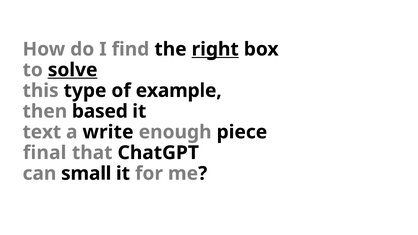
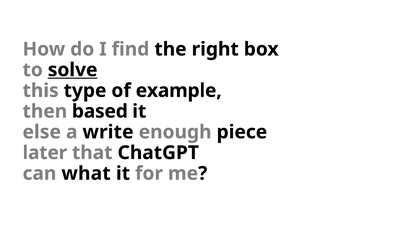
right underline: present -> none (215, 49)
text: text -> else (42, 132)
final: final -> later (45, 153)
small: small -> what (86, 174)
